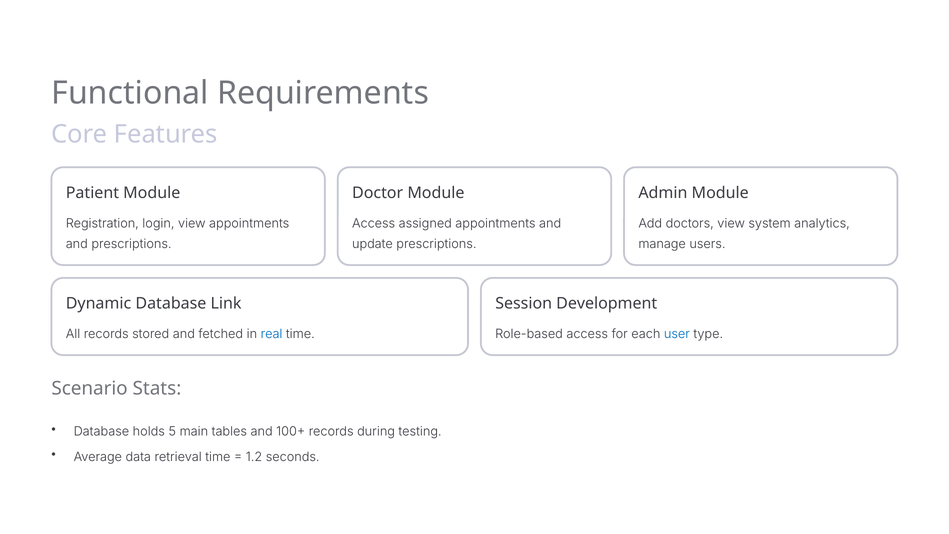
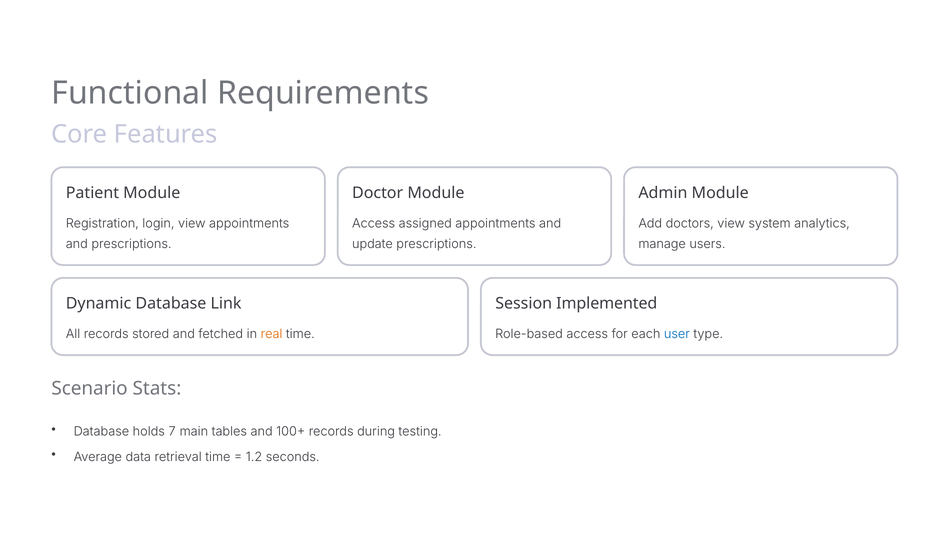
Development: Development -> Implemented (607, 303)
real colour: blue -> orange (272, 334)
5: 5 -> 7 (172, 432)
